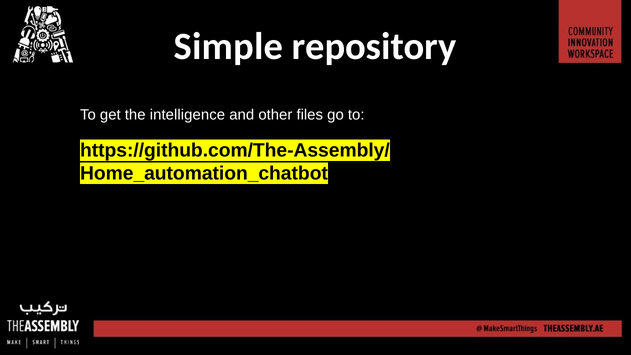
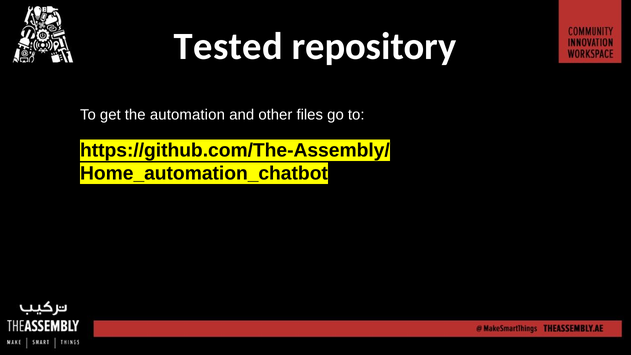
Simple: Simple -> Tested (228, 46)
intelligence: intelligence -> automation (187, 115)
